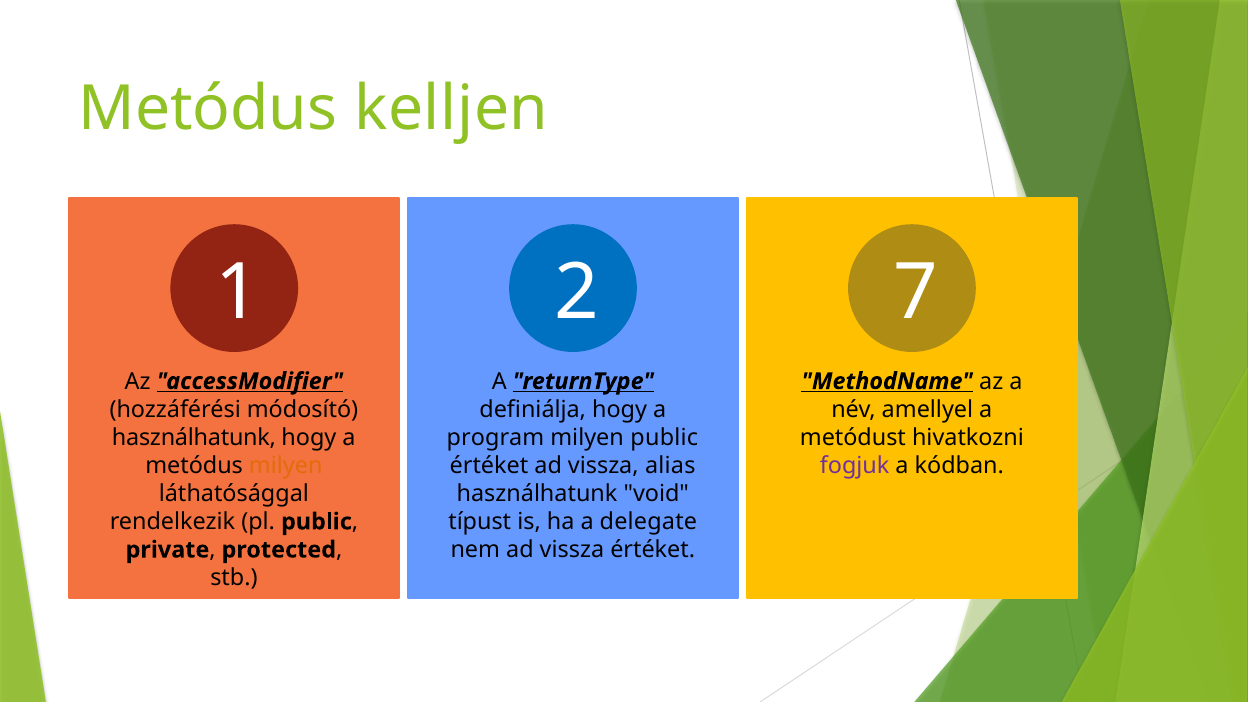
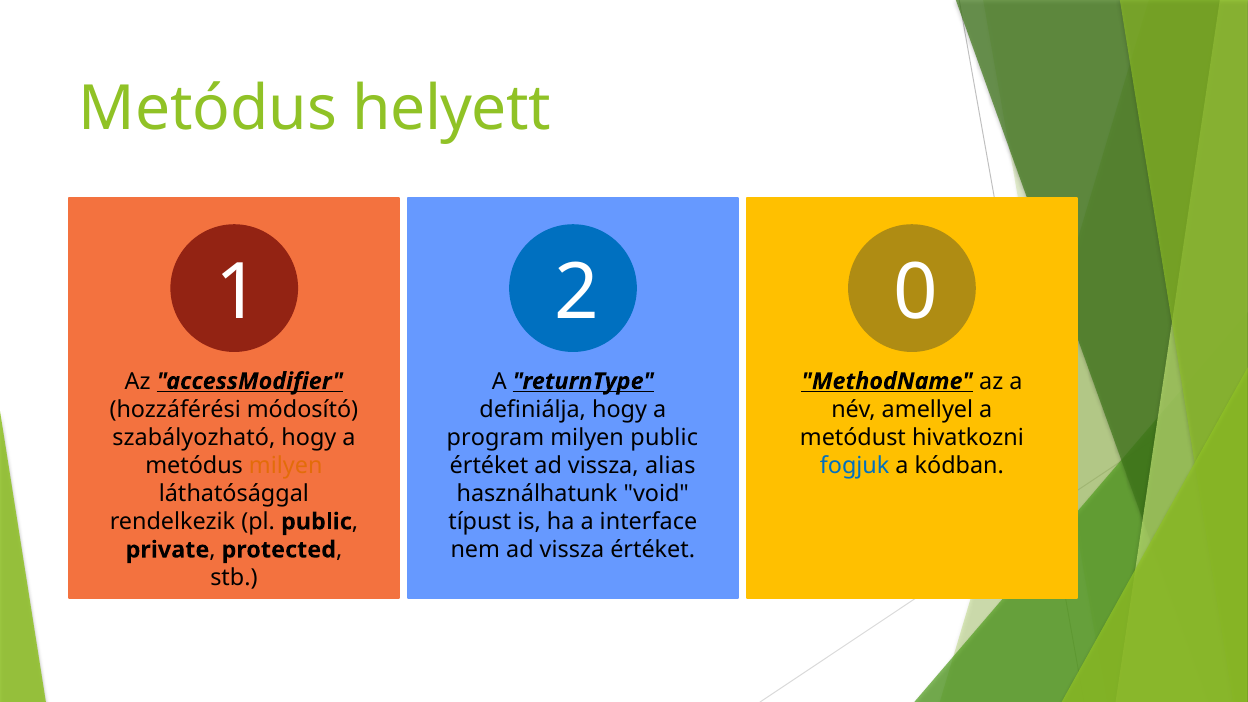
kelljen: kelljen -> helyett (452, 109)
7: 7 -> 0 (915, 293)
használhatunk: használhatunk -> szabályozható (194, 437)
fogjuk colour: purple -> blue (855, 466)
delegate: delegate -> interface (649, 522)
